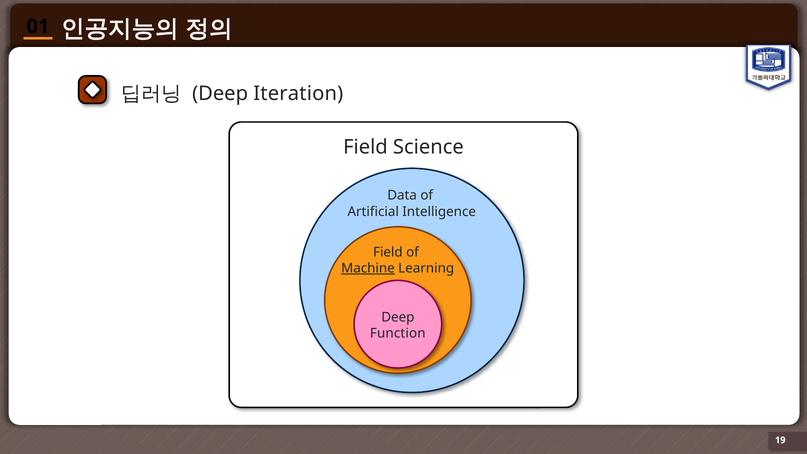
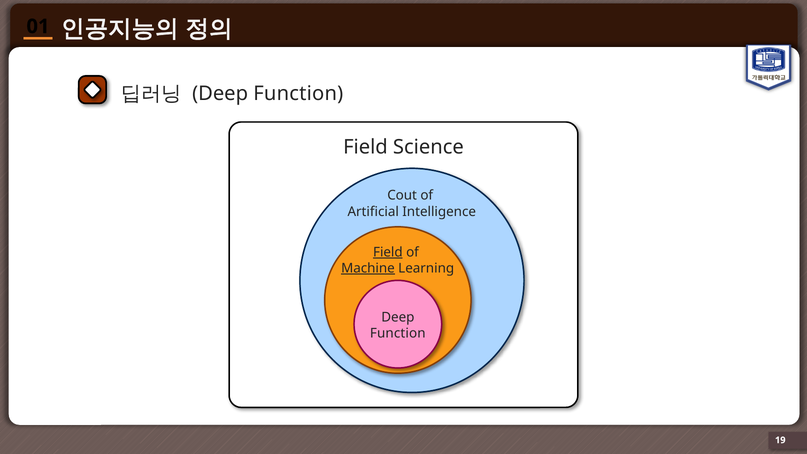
Iteration: Iteration -> Function (298, 93)
Data: Data -> Cout (402, 195)
Field underline: none -> present (388, 252)
